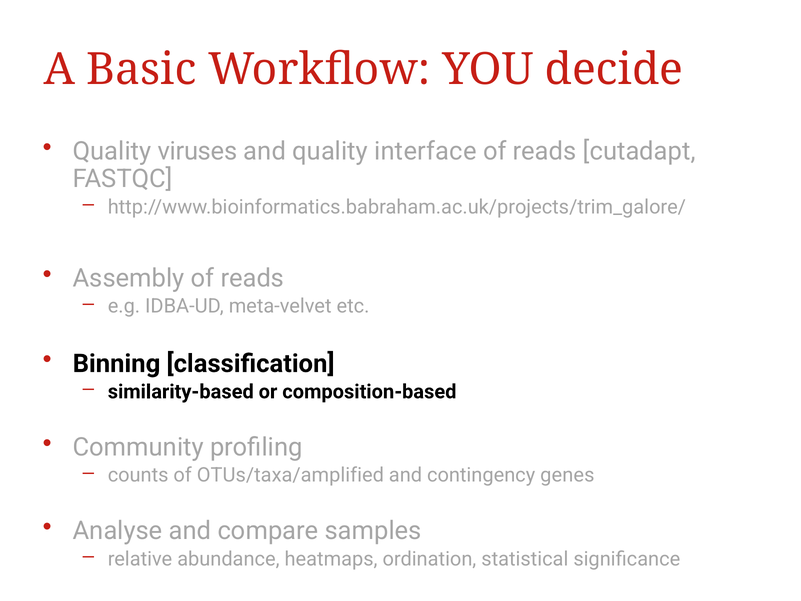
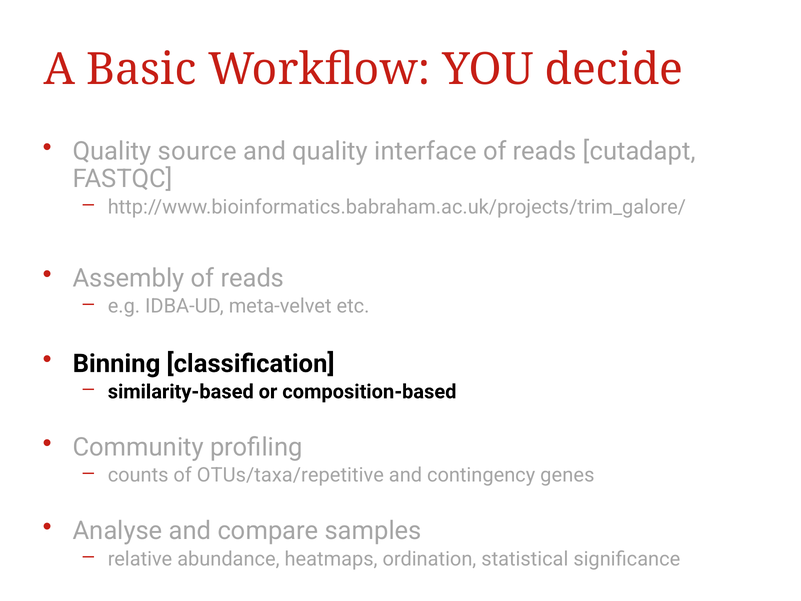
viruses: viruses -> source (197, 151)
OTUs/taxa/amplified: OTUs/taxa/amplified -> OTUs/taxa/repetitive (290, 475)
